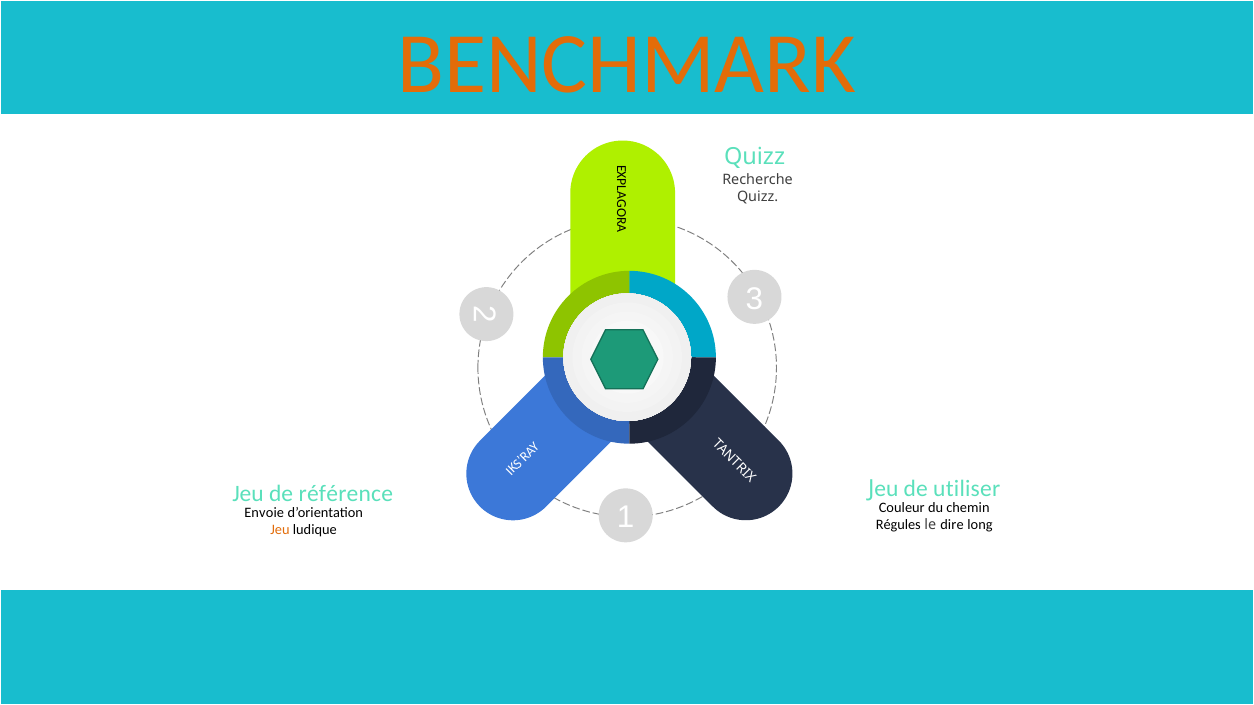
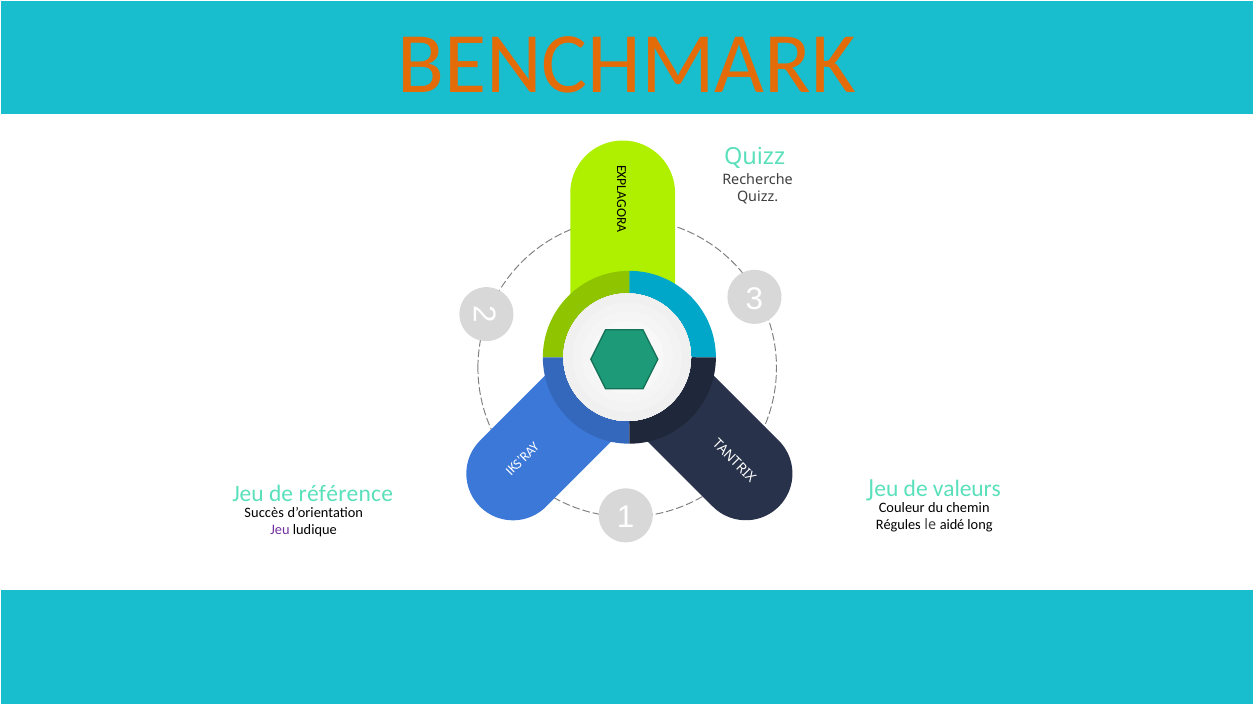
utiliser: utiliser -> valeurs (967, 489)
Envoie: Envoie -> Succès (264, 513)
dire: dire -> aidé (952, 525)
Jeu colour: orange -> purple (280, 530)
